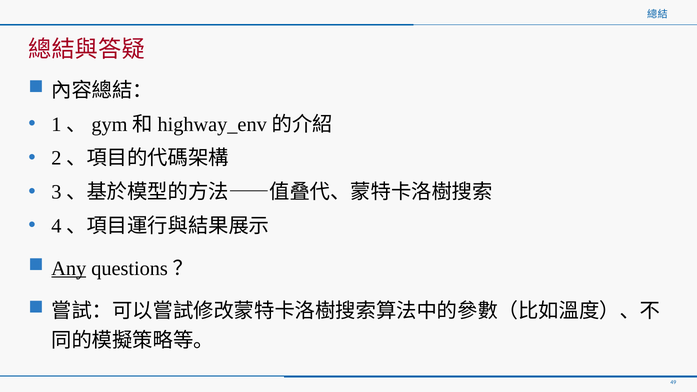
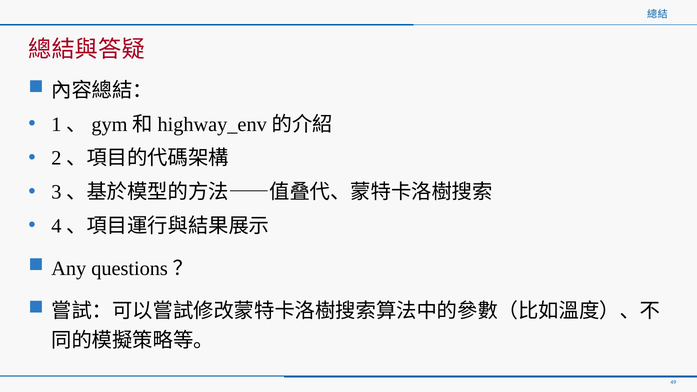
Any underline: present -> none (69, 268)
